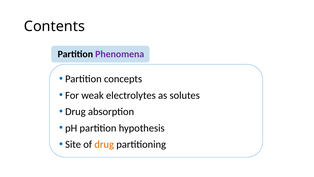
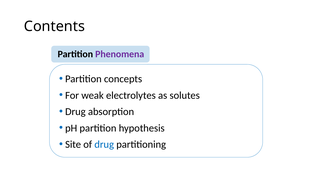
drug colour: orange -> blue (104, 144)
